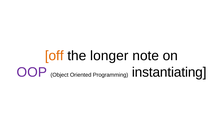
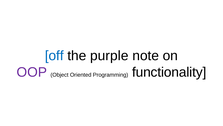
off colour: orange -> blue (54, 55)
longer: longer -> purple (109, 55)
instantiating: instantiating -> functionality (169, 72)
